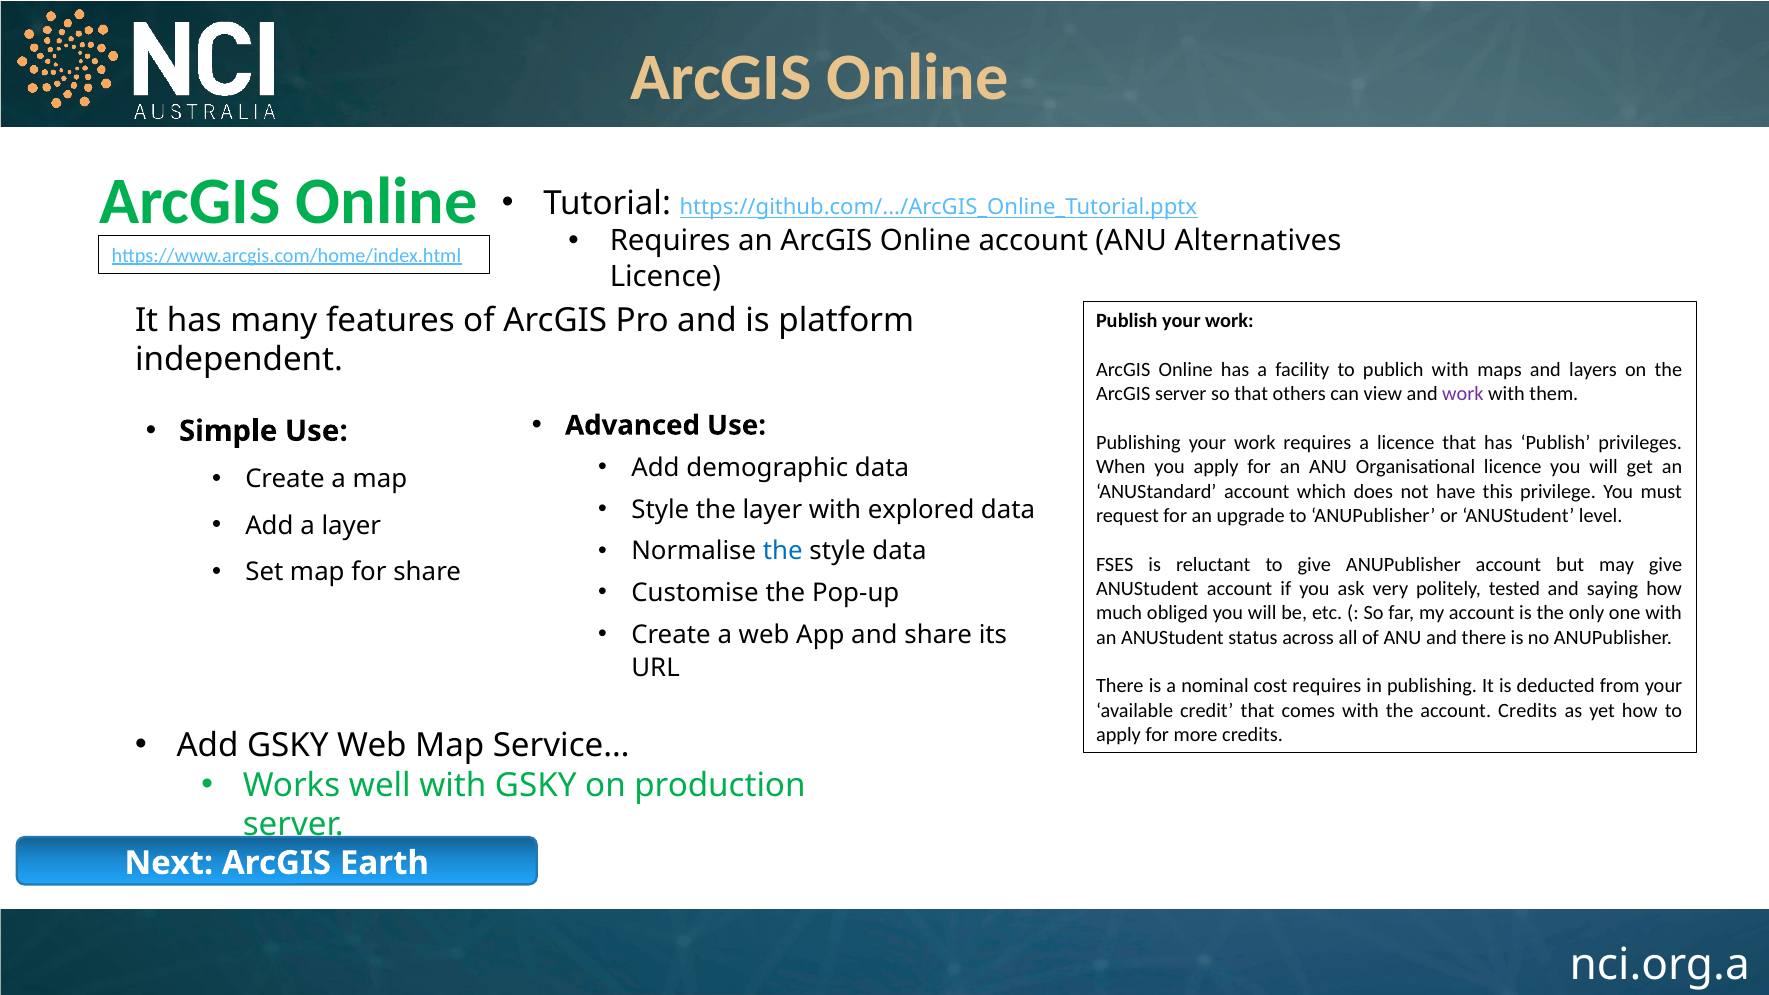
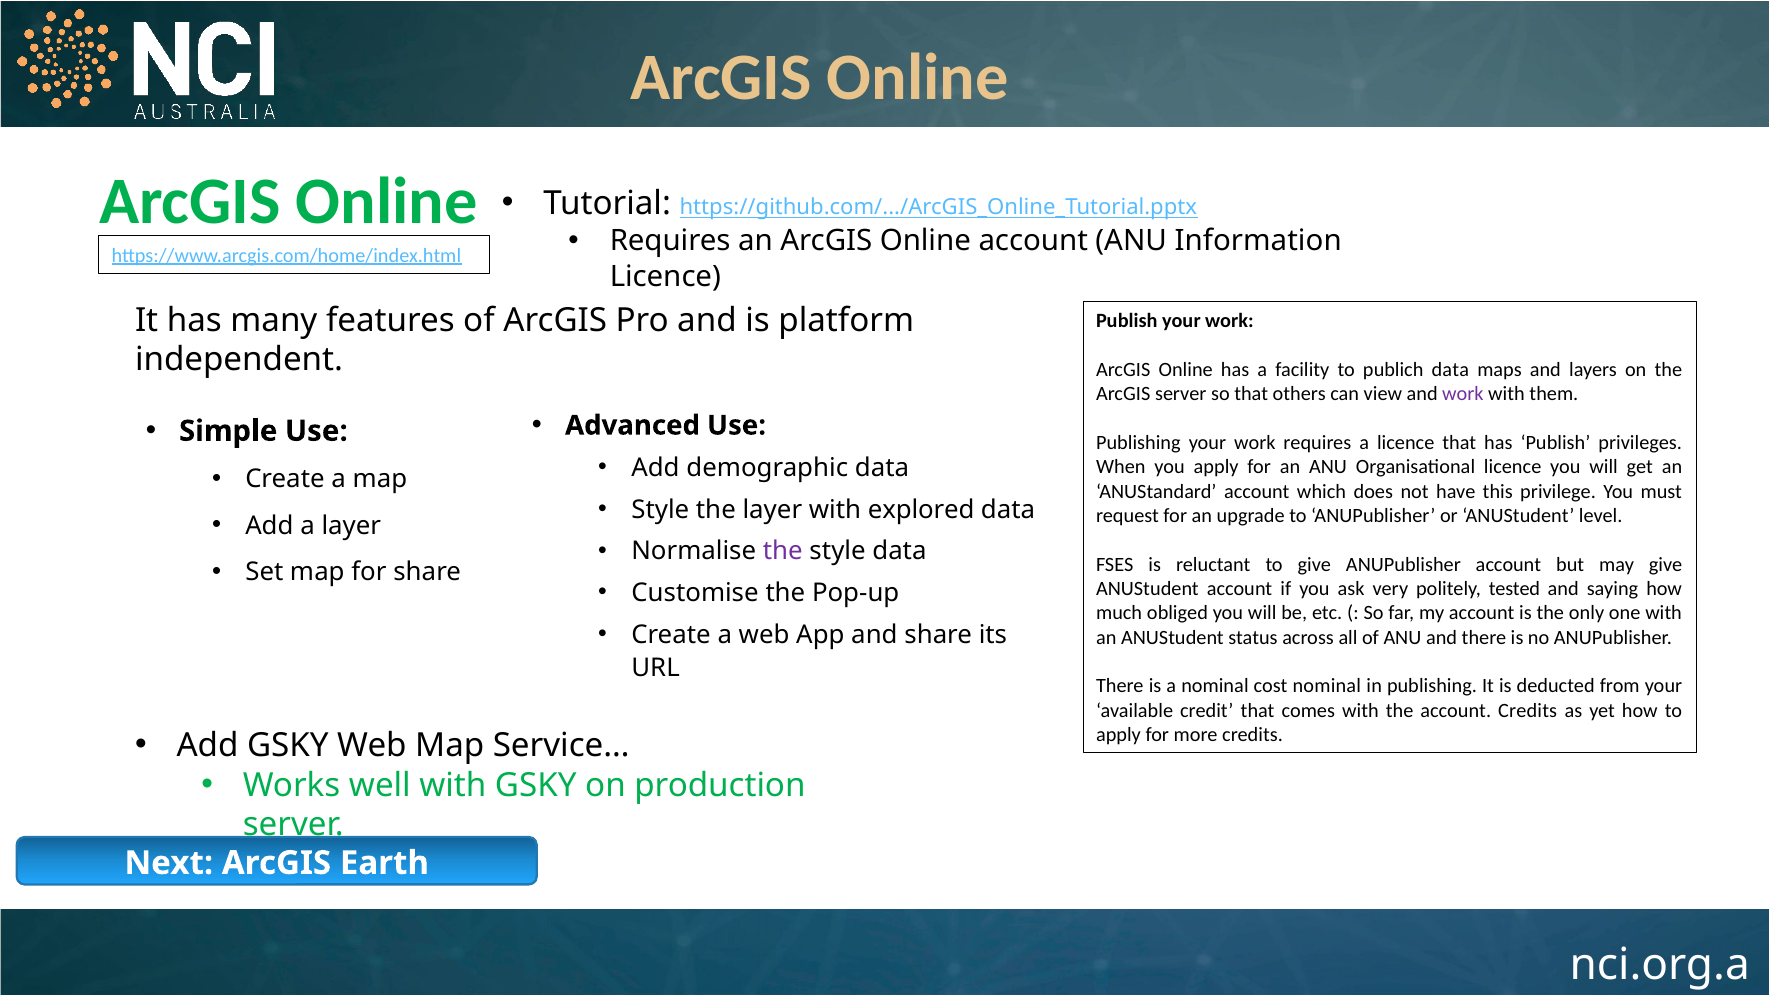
Alternatives: Alternatives -> Information (1258, 241)
publich with: with -> data (1450, 370)
the colour: blue -> purple (783, 551)
cost requires: requires -> nominal (1327, 686)
